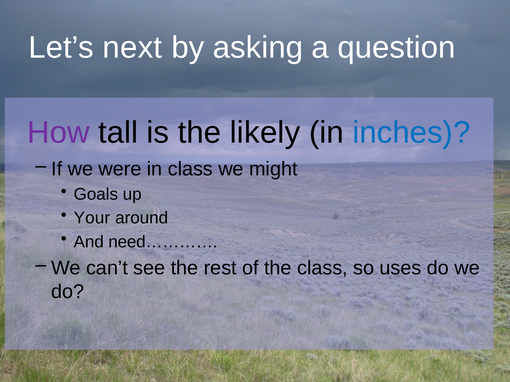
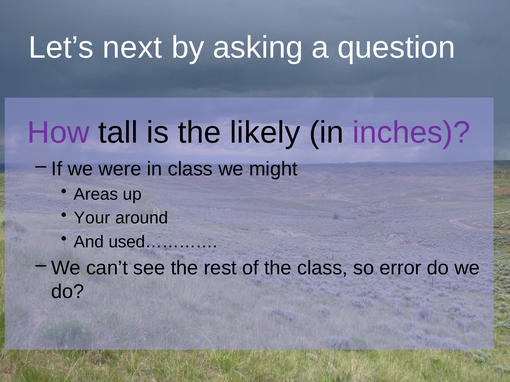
inches colour: blue -> purple (411, 133)
Goals: Goals -> Areas (96, 194)
need…………: need………… -> used………… (163, 242)
uses: uses -> error (400, 268)
